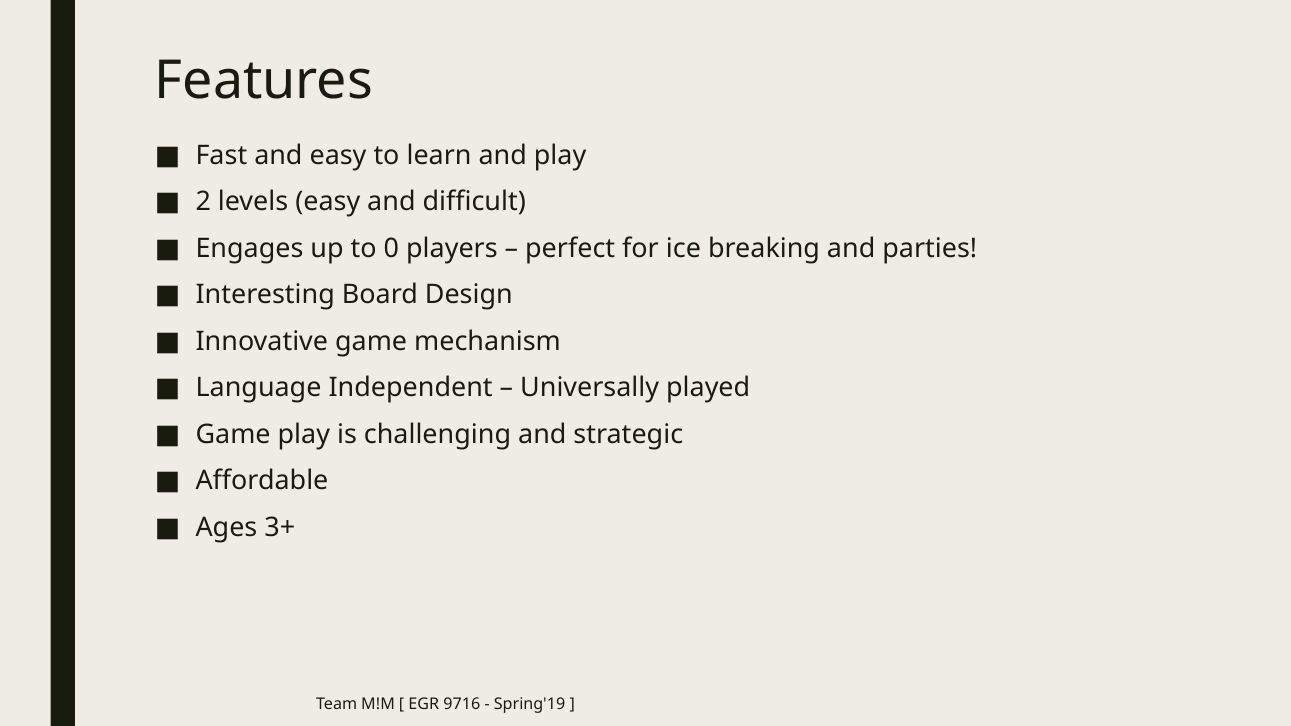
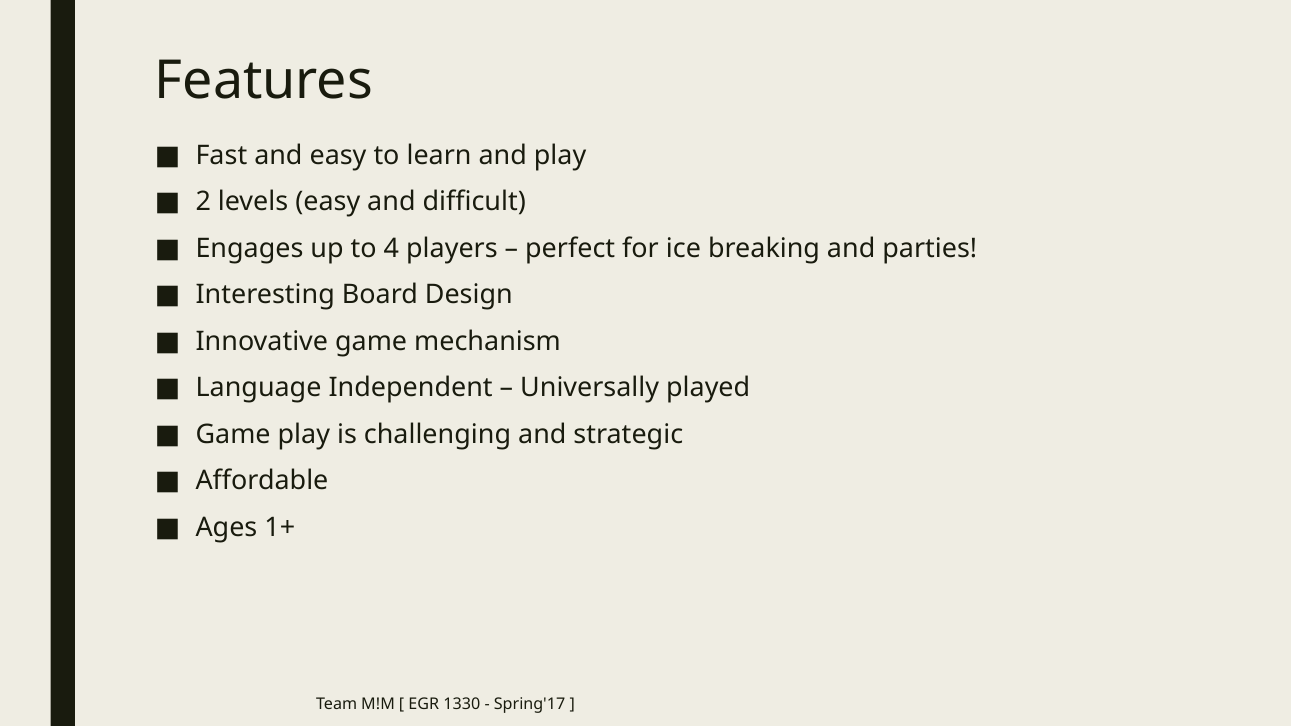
0: 0 -> 4 (391, 248)
3+: 3+ -> 1+ (280, 527)
9716: 9716 -> 1330 (462, 705)
Spring'19: Spring'19 -> Spring'17 (530, 705)
